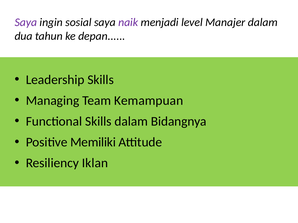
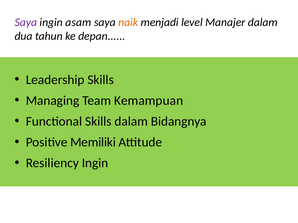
sosial: sosial -> asam (78, 22)
naik colour: purple -> orange (128, 22)
Resiliency Iklan: Iklan -> Ingin (95, 163)
